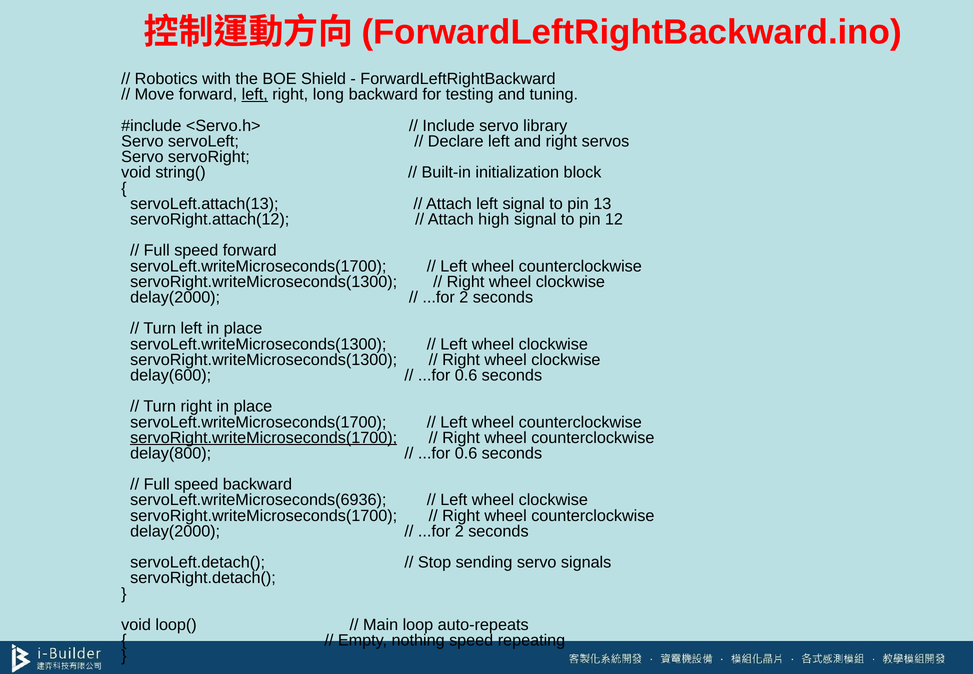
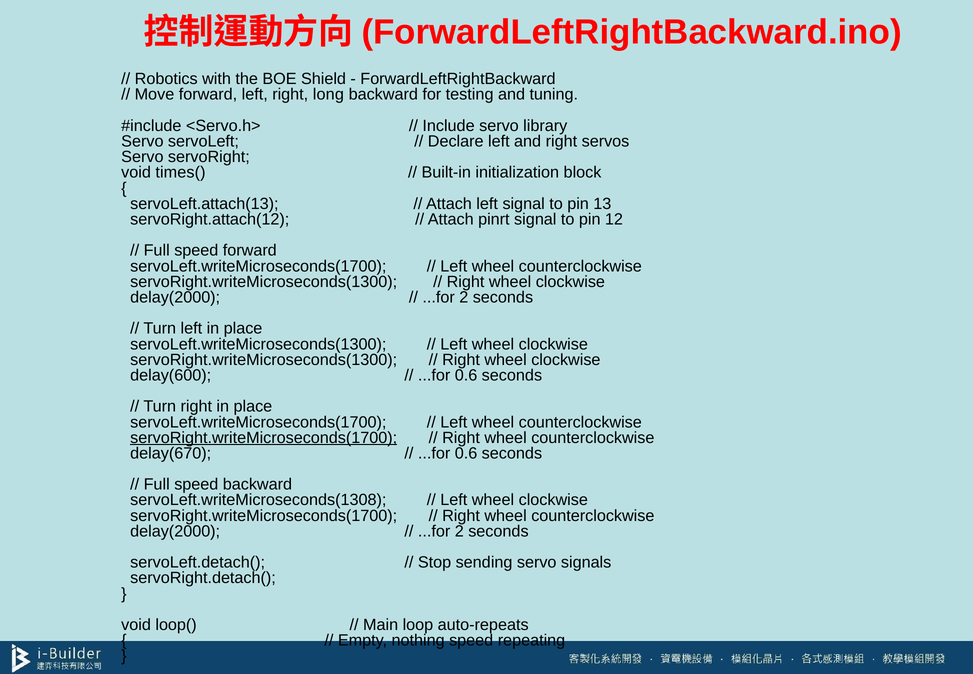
left underline: present -> none (255, 95)
string(: string( -> times( (181, 173)
high: high -> pinrt (494, 219)
delay(800: delay(800 -> delay(670 (171, 453)
servoLeft.writeMicroseconds(6936: servoLeft.writeMicroseconds(6936 -> servoLeft.writeMicroseconds(1308 (258, 500)
